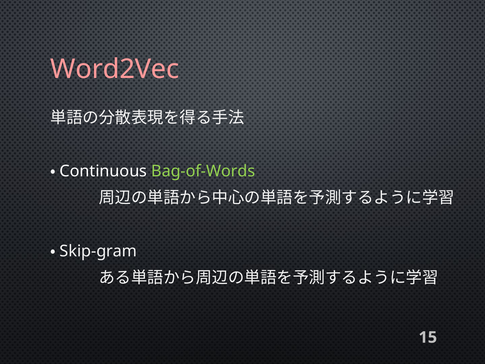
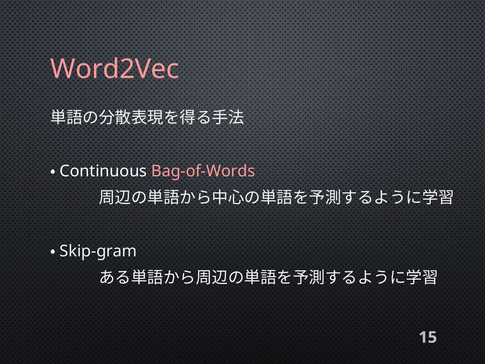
Bag-of-Words colour: light green -> pink (203, 171)
